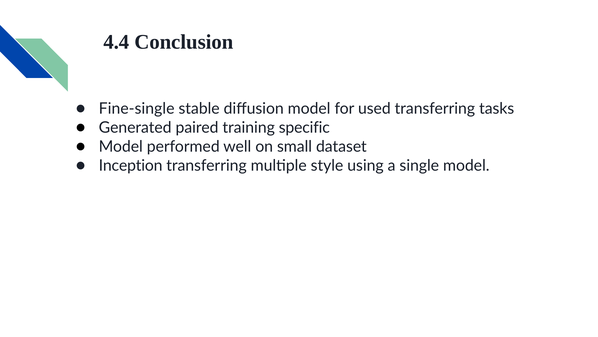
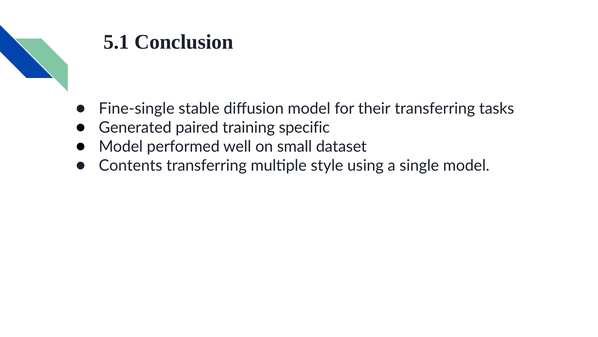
4.4: 4.4 -> 5.1 (116, 42)
used: used -> their (374, 108)
Inception: Inception -> Contents (131, 165)
